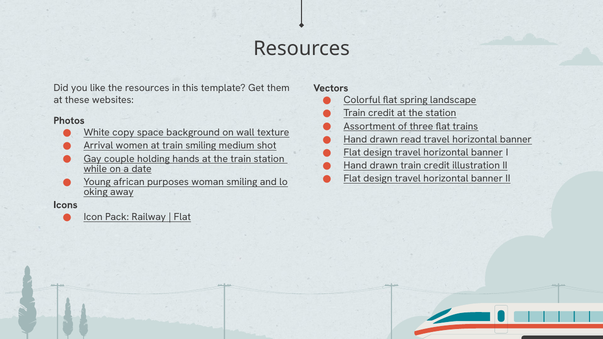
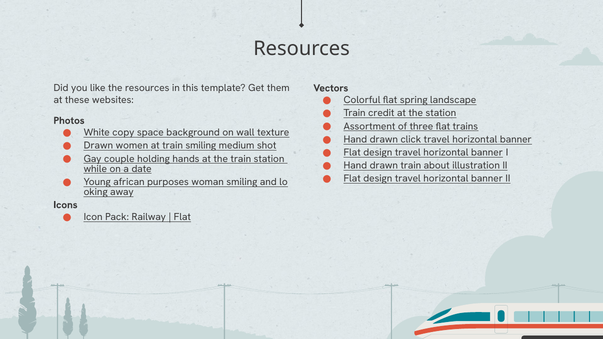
read: read -> click (411, 139)
Arrival: Arrival -> Drawn (98, 146)
drawn train credit: credit -> about (437, 165)
